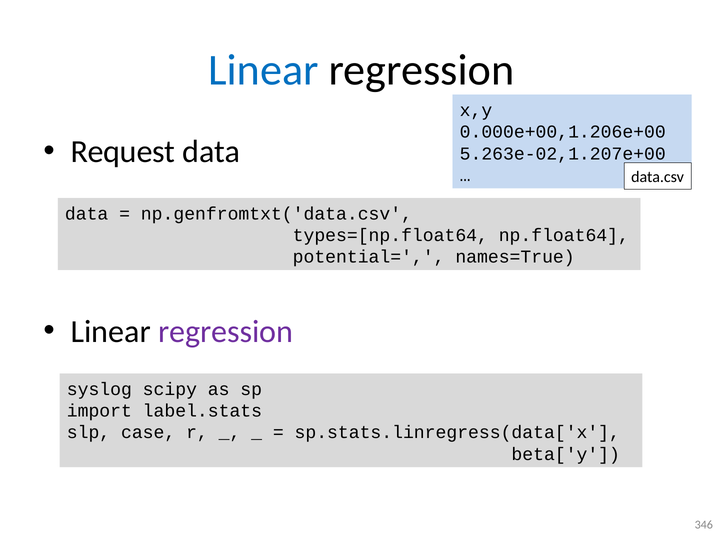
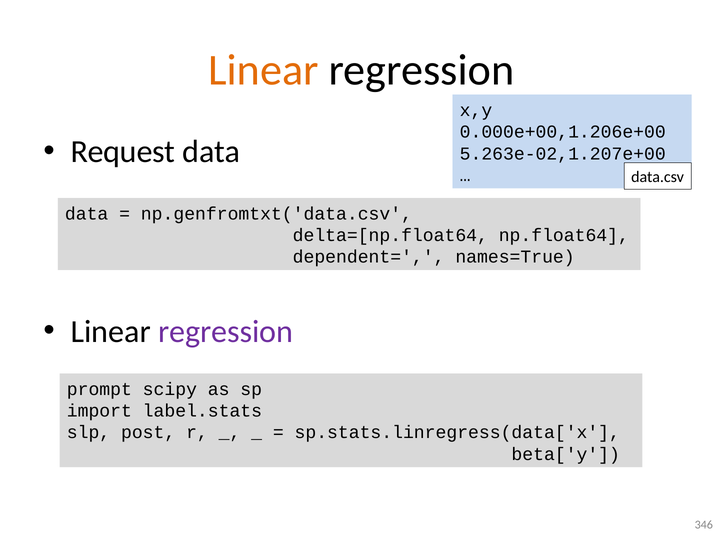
Linear colour: blue -> orange (263, 70)
types=[np.float64: types=[np.float64 -> delta=[np.float64 (390, 235)
potential=: potential= -> dependent= (369, 257)
syslog: syslog -> prompt (99, 389)
case: case -> post (148, 433)
